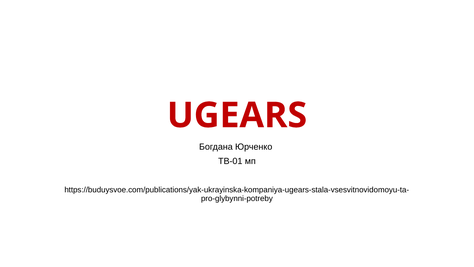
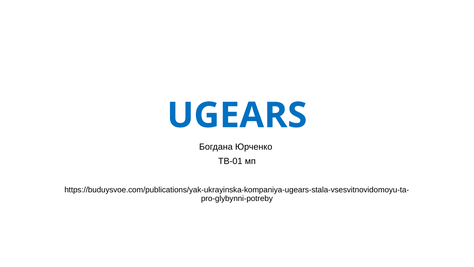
UGEARS colour: red -> blue (237, 115)
